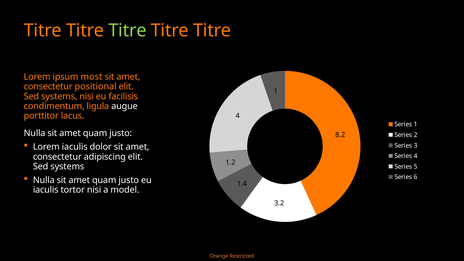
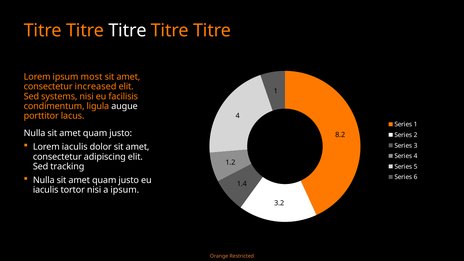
Titre colour: light green -> white (127, 31)
positional: positional -> increased (96, 87)
systems: systems -> tracking (67, 166)
a model: model -> ipsum (125, 190)
